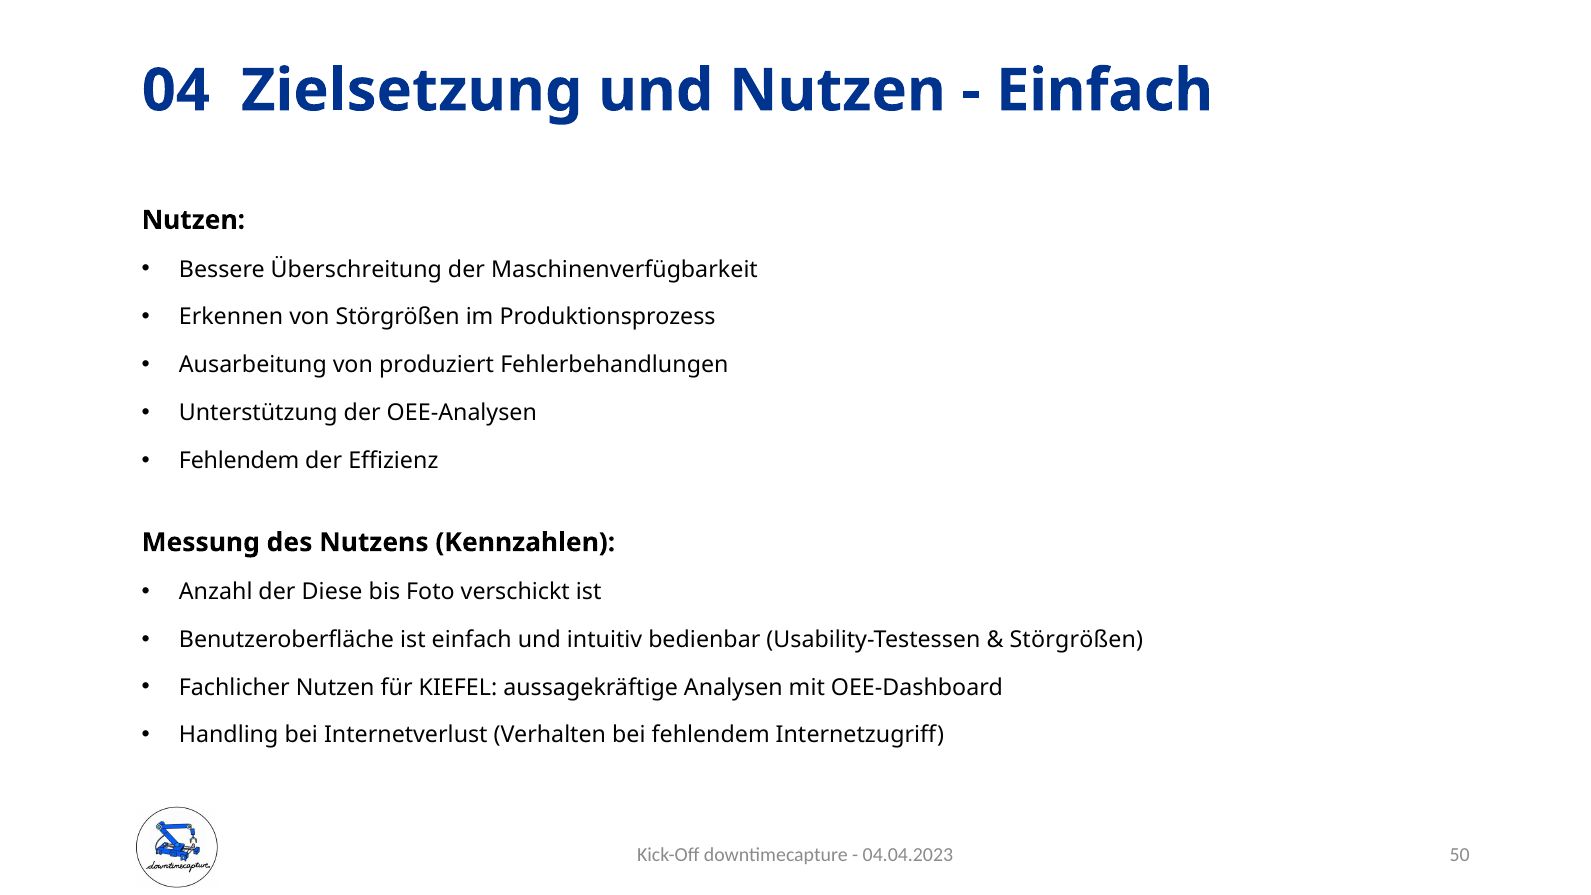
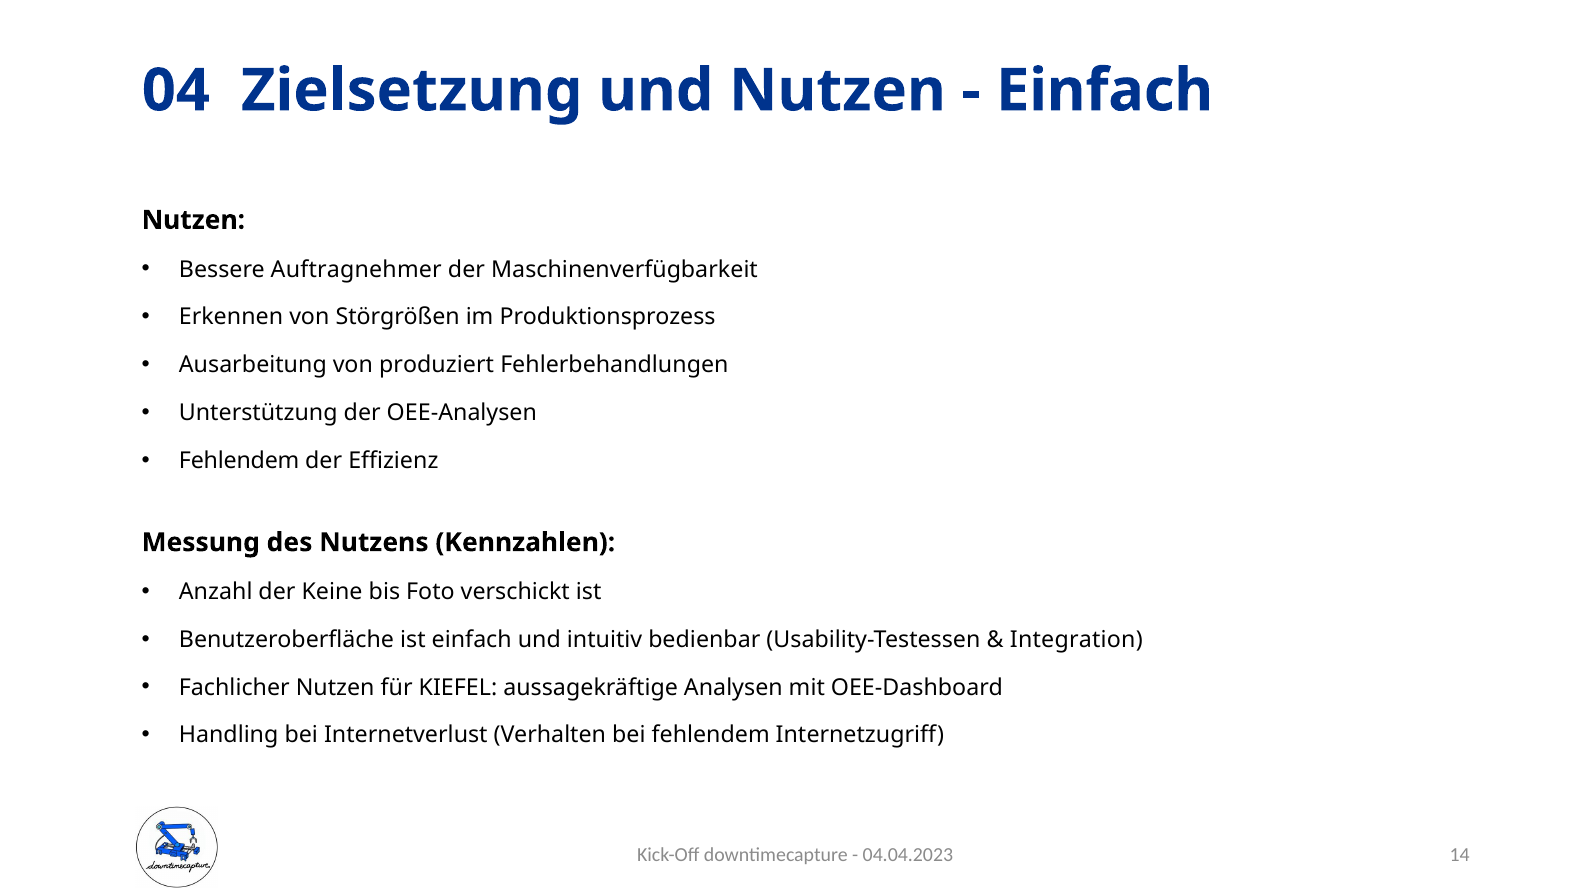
Überschreitung: Überschreitung -> Auftragnehmer (356, 270)
Diese: Diese -> Keine (332, 592)
Störgrößen: Störgrößen -> Integration (1076, 640)
50: 50 -> 14 (1460, 854)
